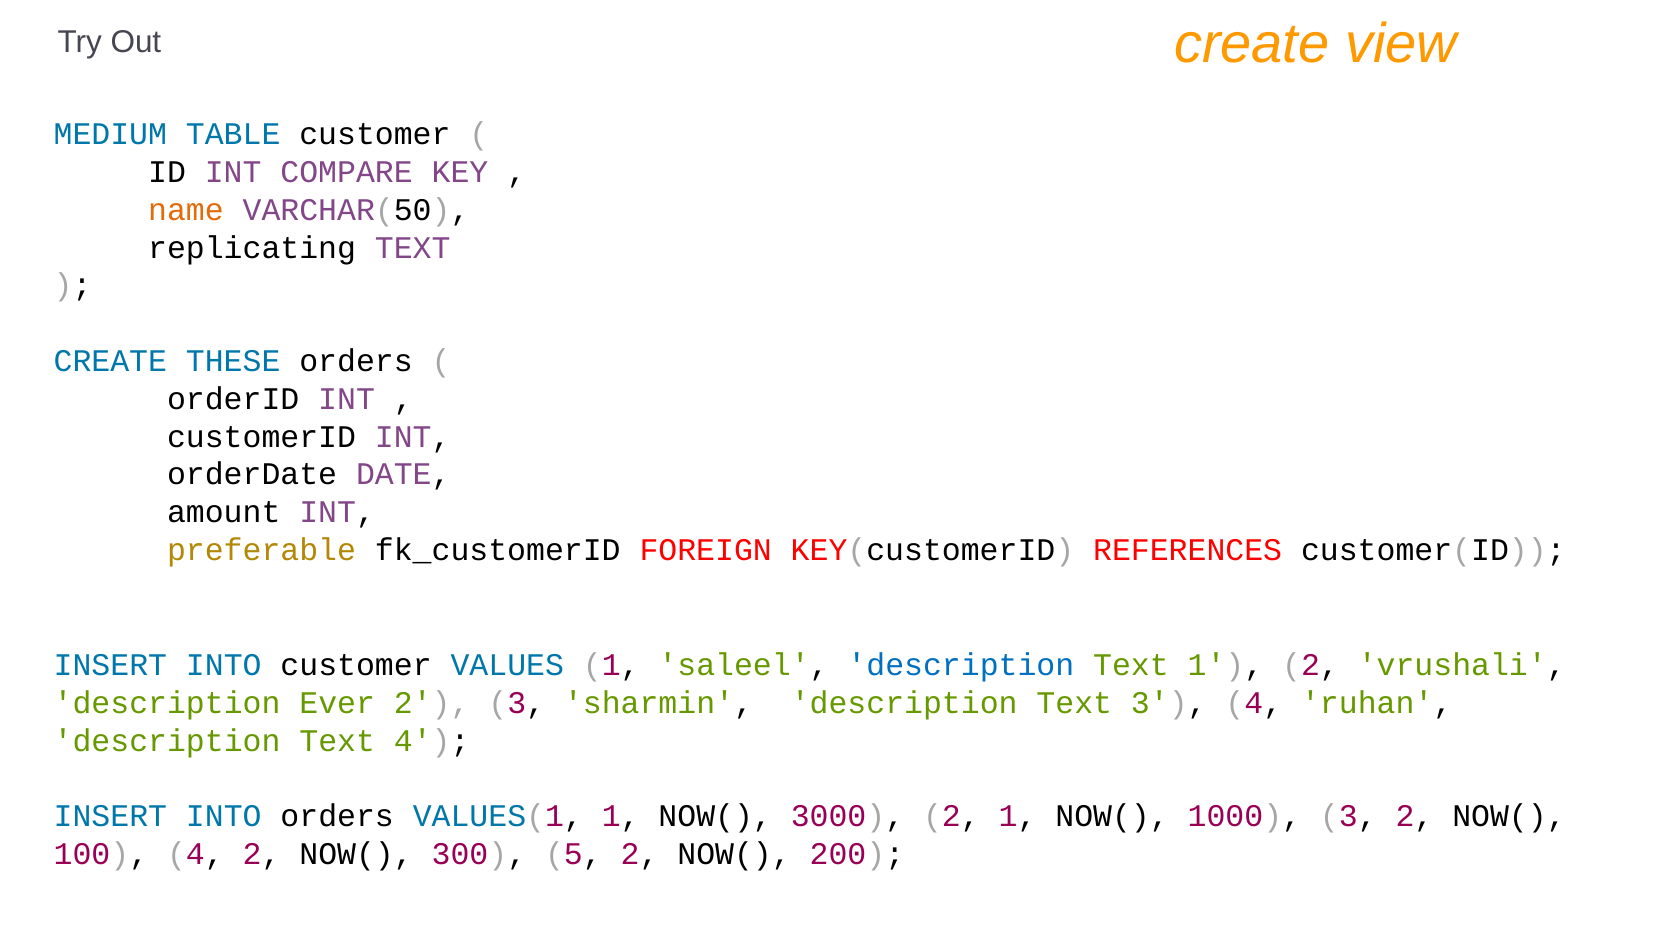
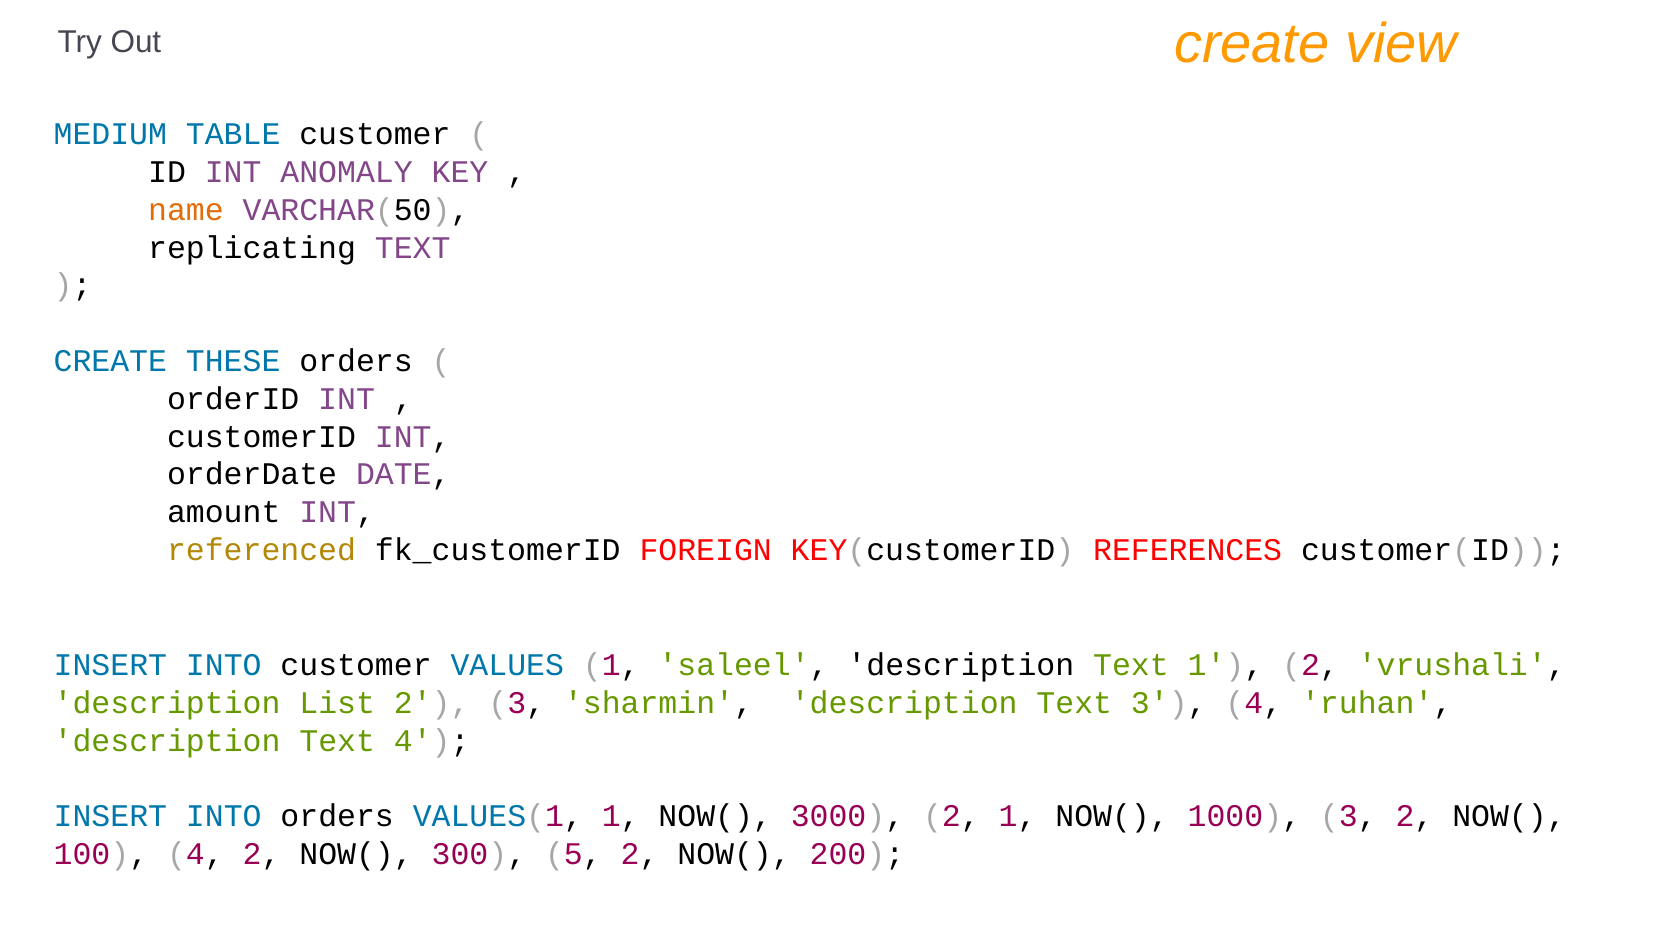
COMPARE: COMPARE -> ANOMALY (347, 172)
preferable: preferable -> referenced (262, 550)
description colour: blue -> black (961, 665)
Ever: Ever -> List (337, 703)
